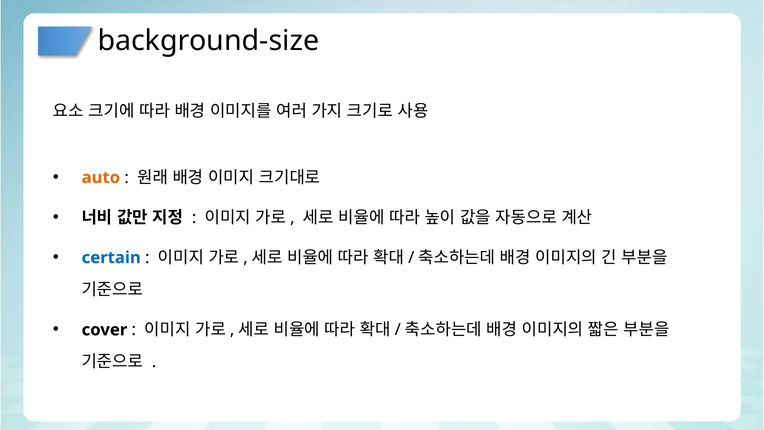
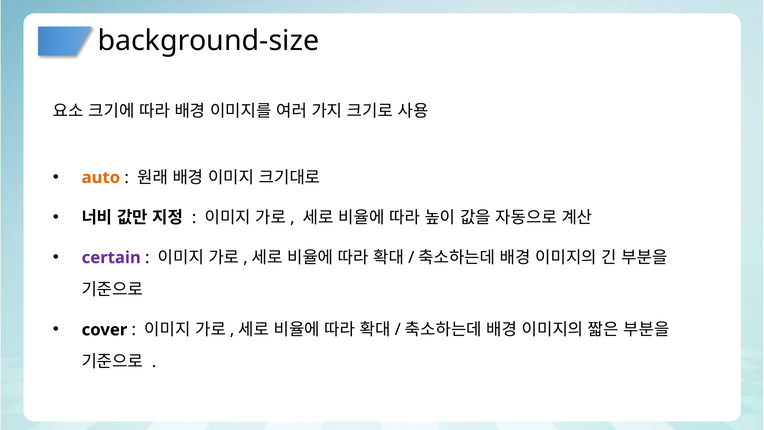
certain colour: blue -> purple (111, 258)
